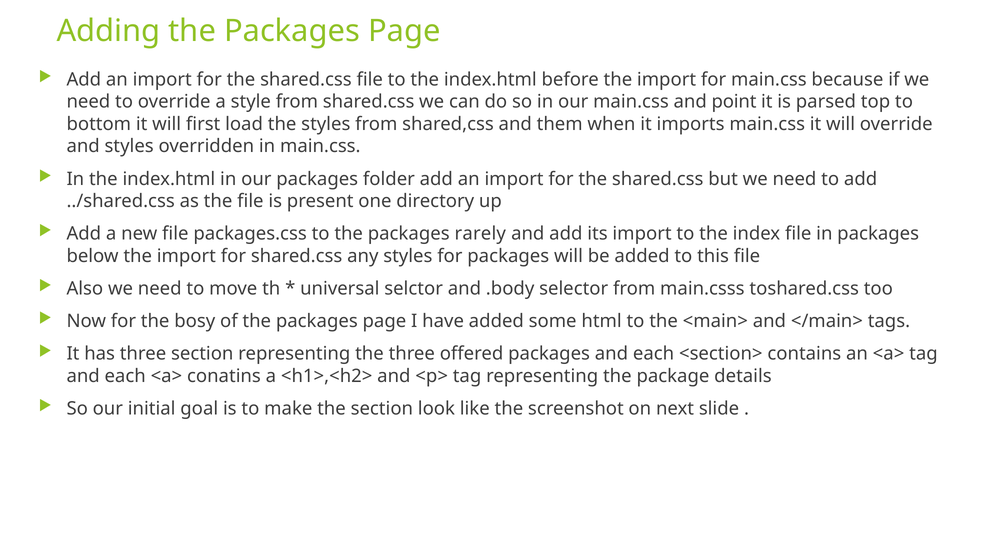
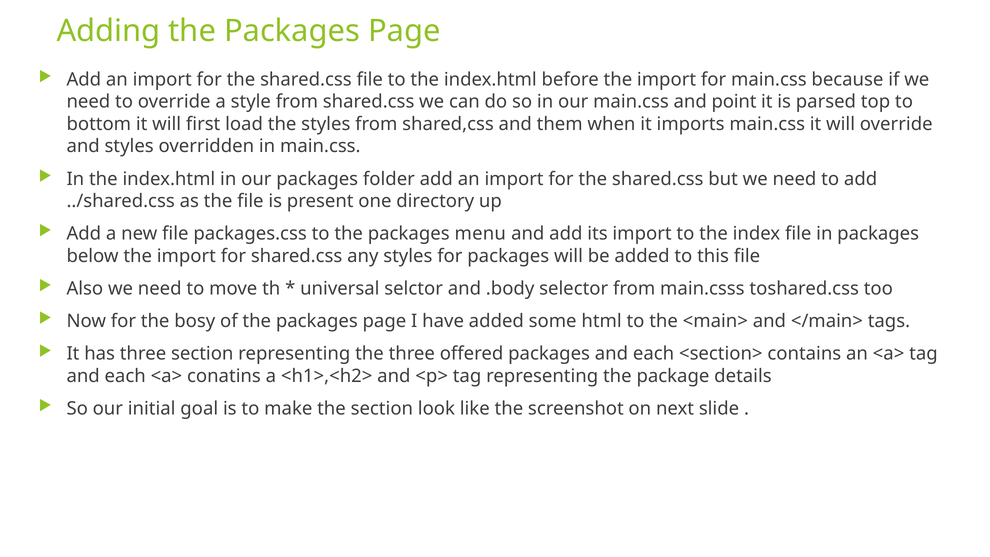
rarely: rarely -> menu (480, 234)
